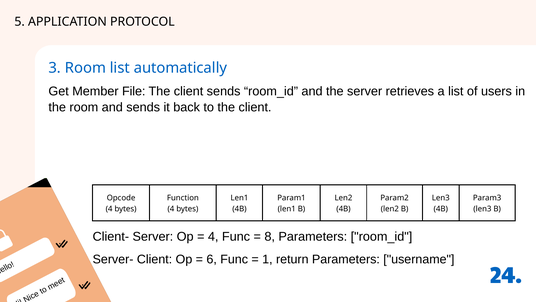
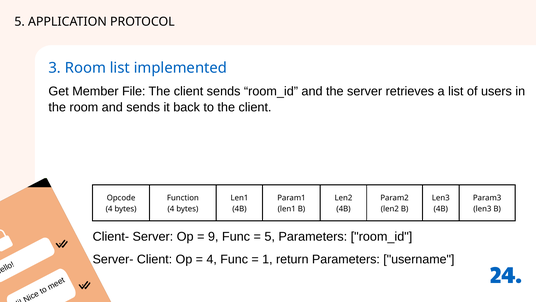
automatically: automatically -> implemented (180, 68)
4: 4 -> 9 (213, 236)
8: 8 -> 5 (270, 236)
6: 6 -> 4 (212, 259)
